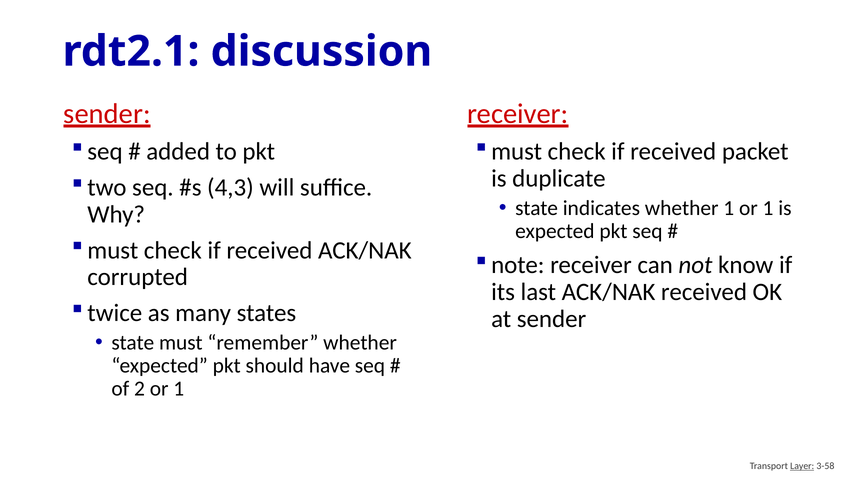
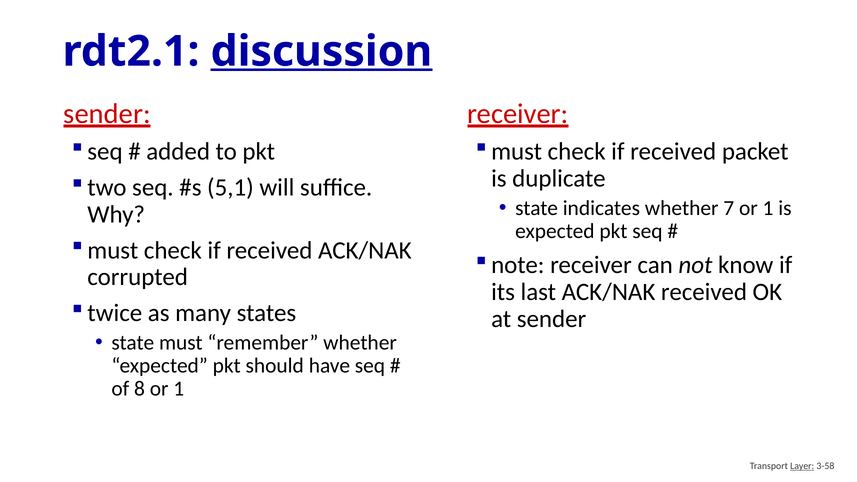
discussion underline: none -> present (321, 52)
4,3: 4,3 -> 5,1 (230, 187)
whether 1: 1 -> 7 (729, 208)
2: 2 -> 8 (139, 389)
